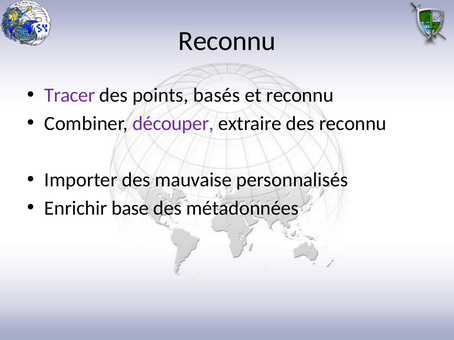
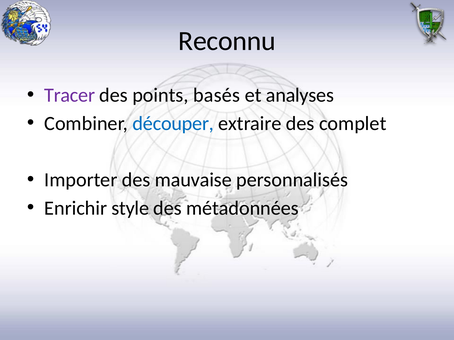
et reconnu: reconnu -> analyses (300, 95)
découper colour: purple -> blue (173, 124)
des reconnu: reconnu -> complet (353, 124)
base: base -> style (130, 208)
